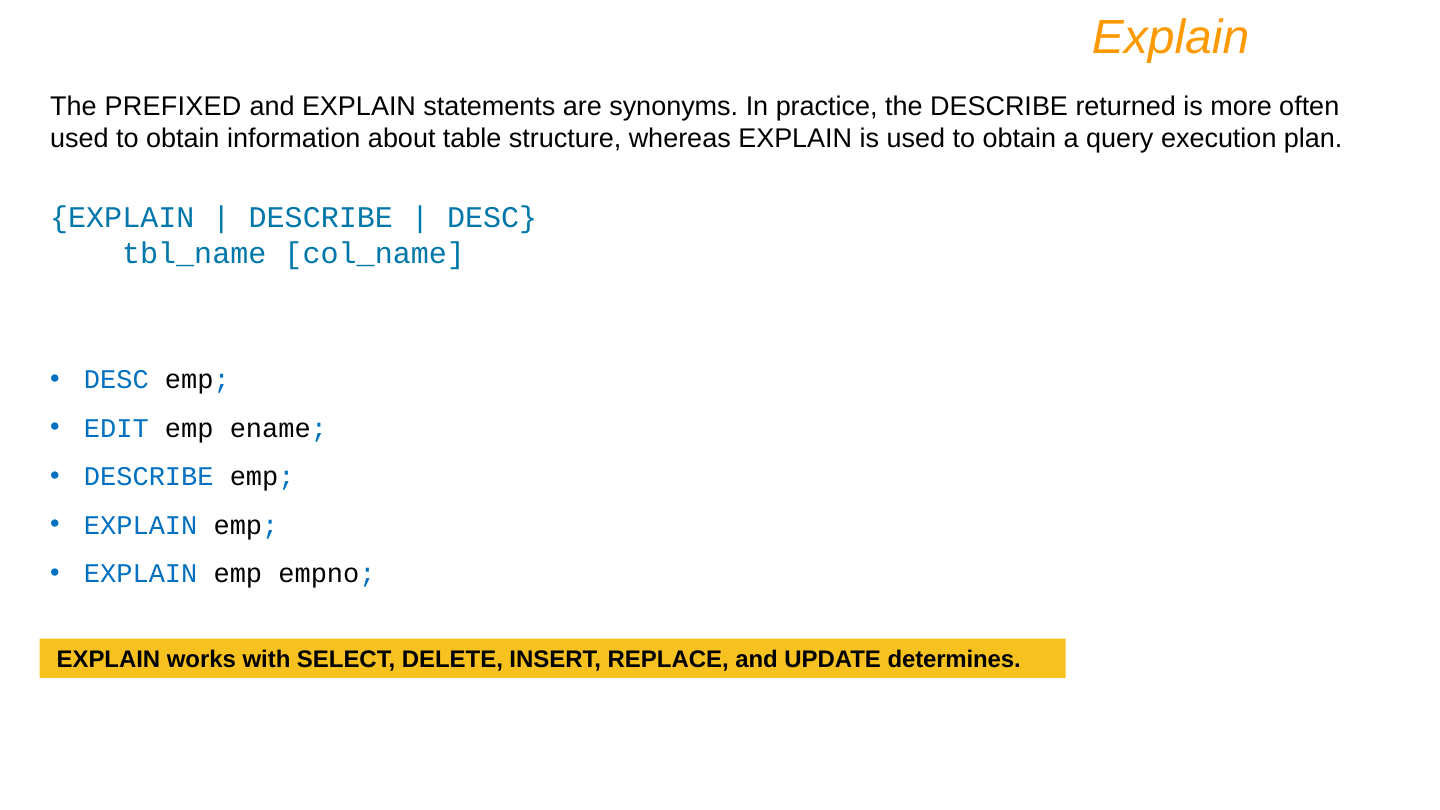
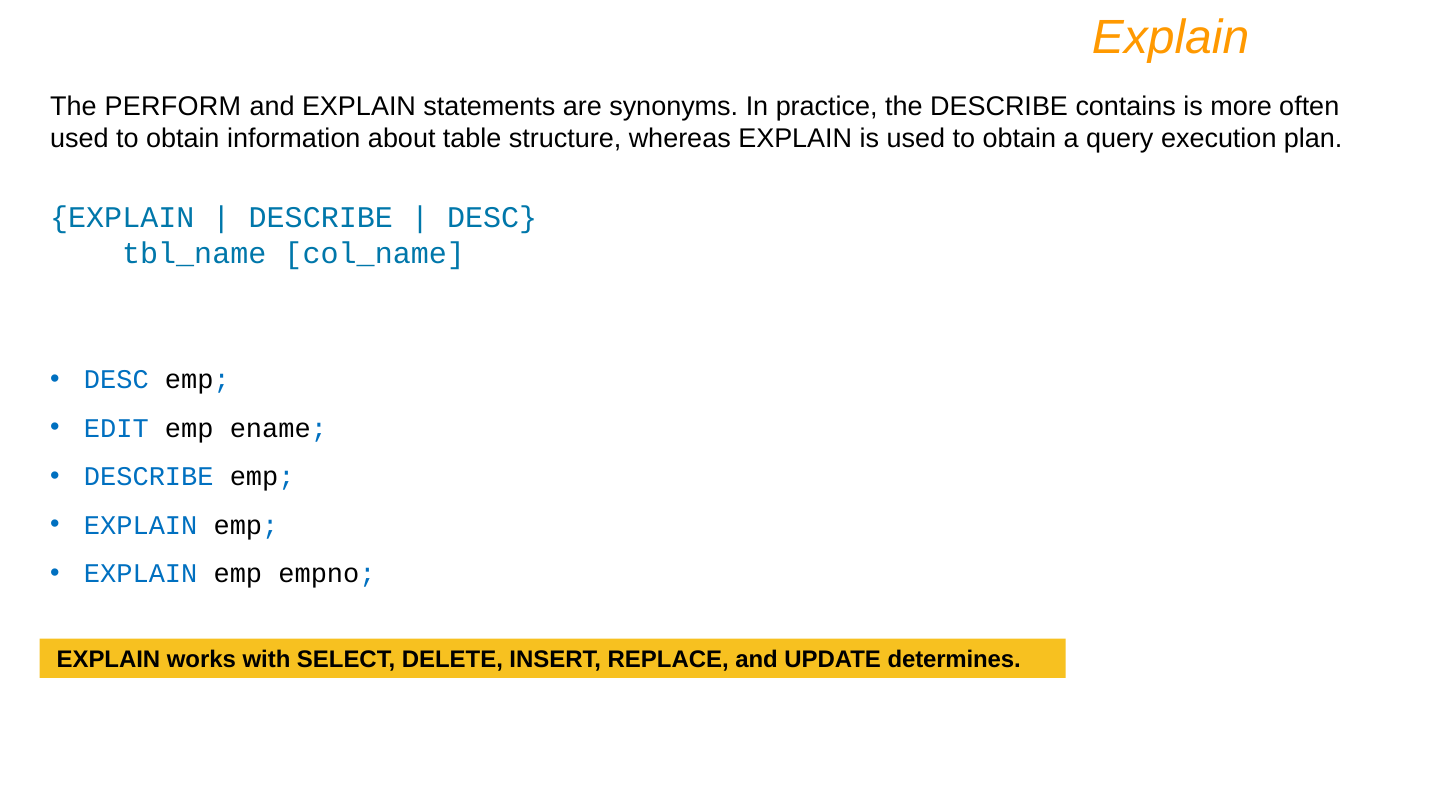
PREFIXED: PREFIXED -> PERFORM (173, 106)
returned: returned -> contains (1126, 106)
